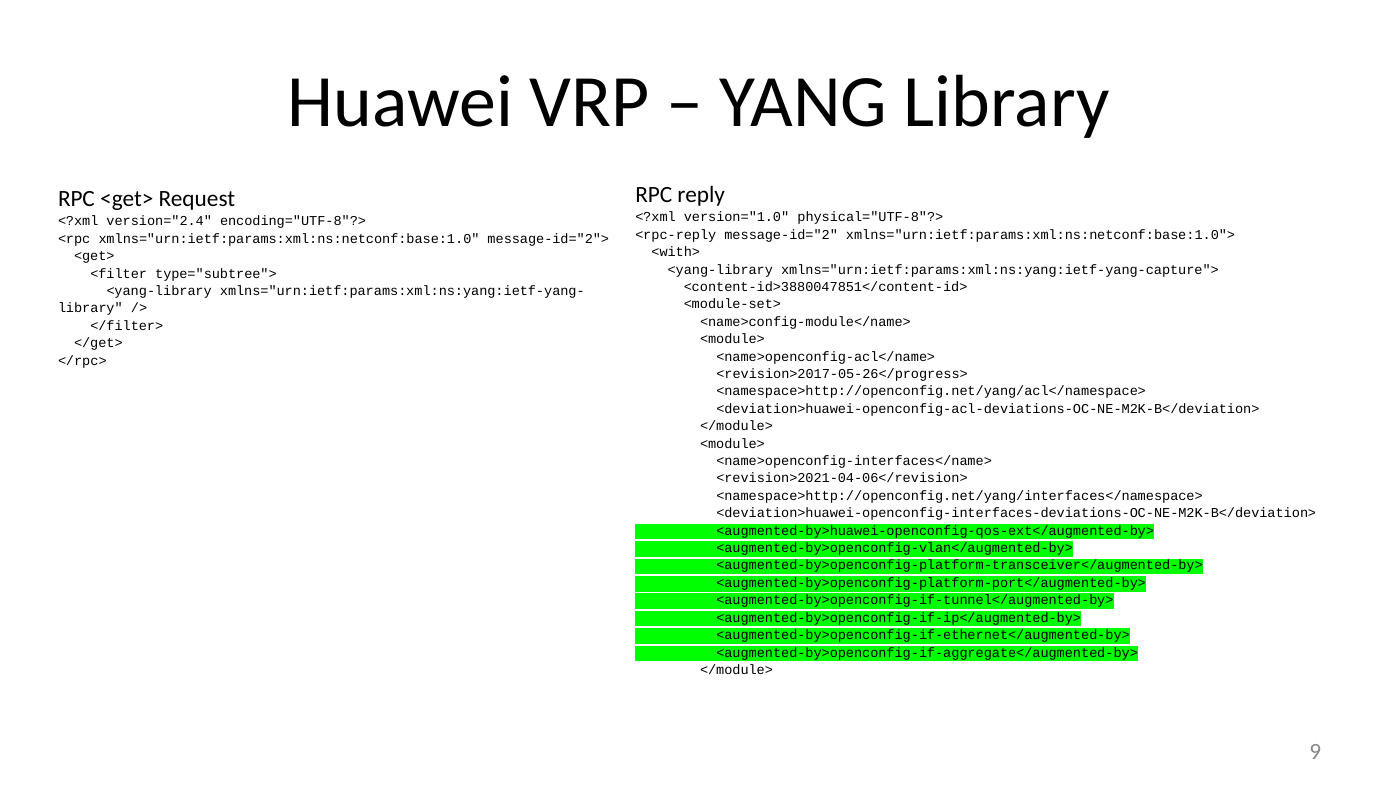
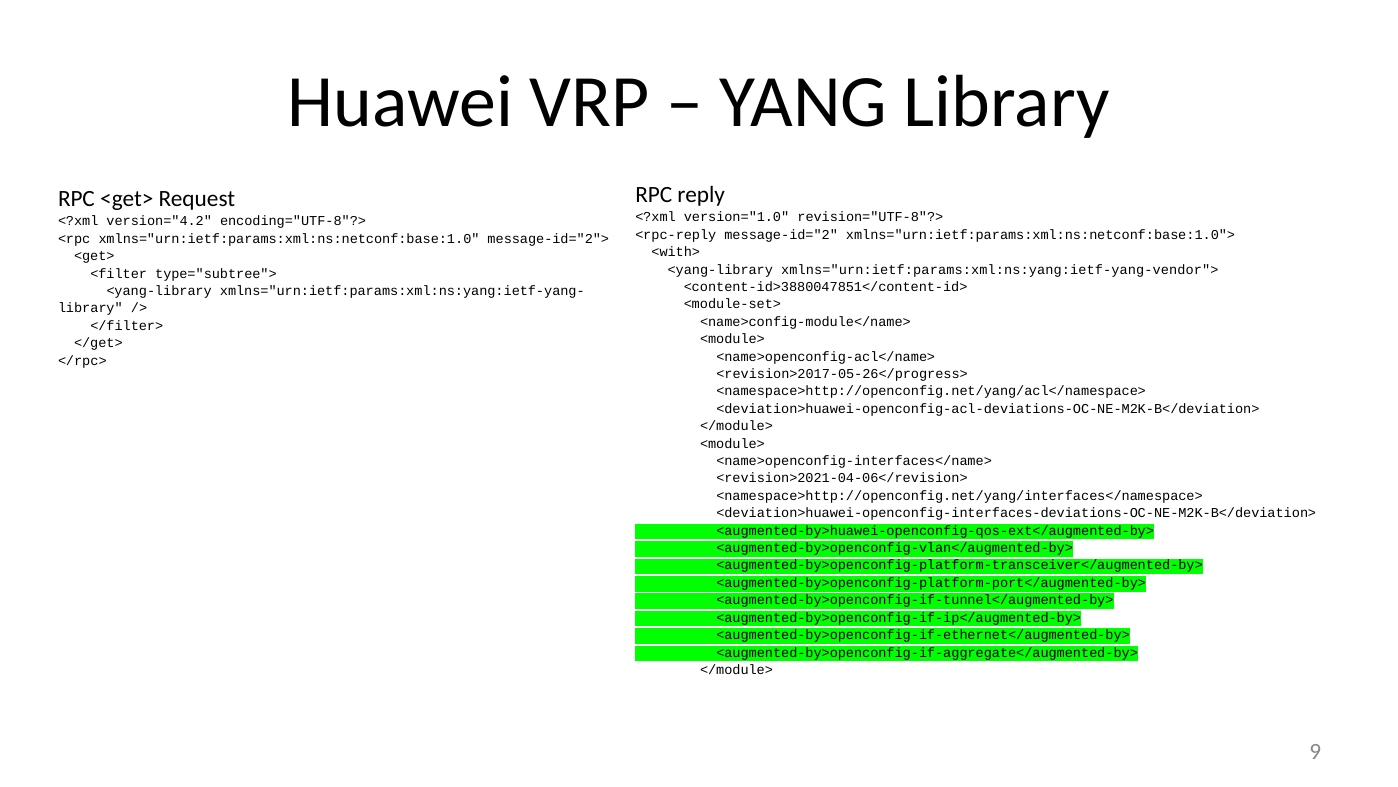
physical="UTF-8"?>: physical="UTF-8"?> -> revision="UTF-8"?> (870, 217)
version="2.4: version="2.4 -> version="4.2 (159, 221)
xmlns="urn:ietf:params:xml:ns:yang:ietf-yang-capture">: xmlns="urn:ietf:params:xml:ns:yang:ietf-yang-capture"> -> xmlns="urn:ietf:params:xml:ns:yang:ietf-yang-vendor"> (1000, 269)
